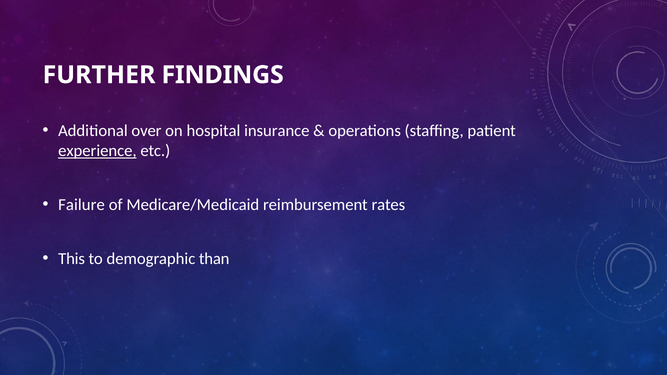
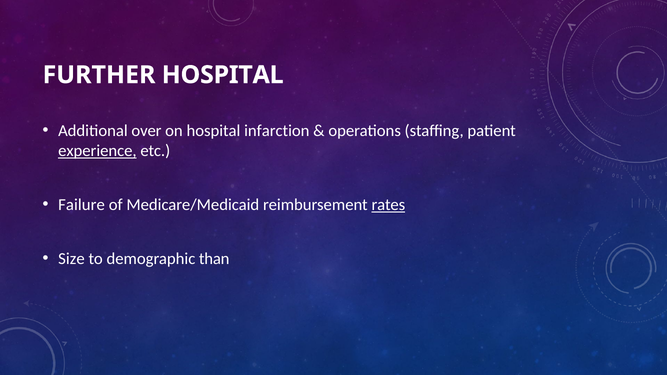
FURTHER FINDINGS: FINDINGS -> HOSPITAL (223, 75)
insurance: insurance -> infarction (277, 131)
rates underline: none -> present (388, 205)
This: This -> Size (71, 259)
